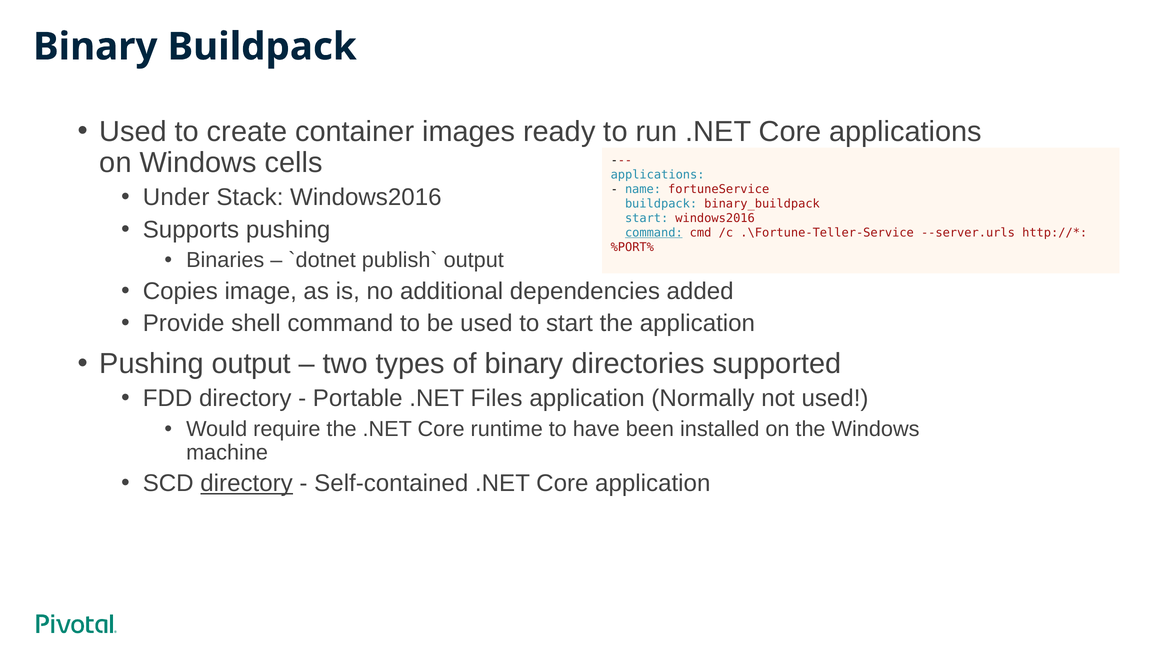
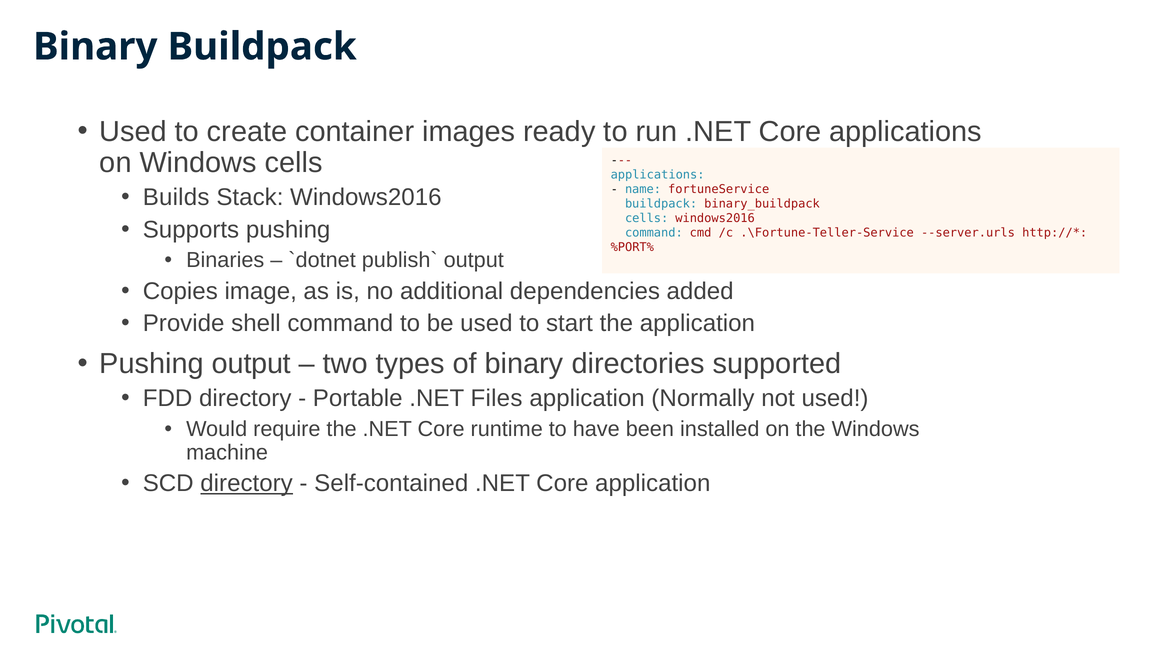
Under: Under -> Builds (176, 197)
start: start -> cells (647, 218)
command underline: present -> none (654, 232)
